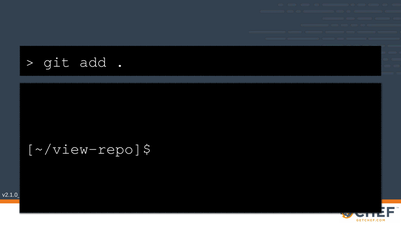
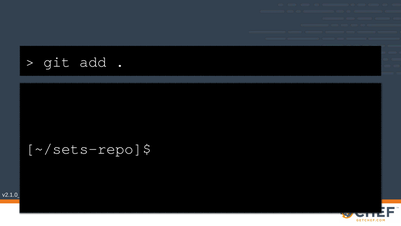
~/view-repo]$: ~/view-repo]$ -> ~/sets-repo]$ (89, 149)
